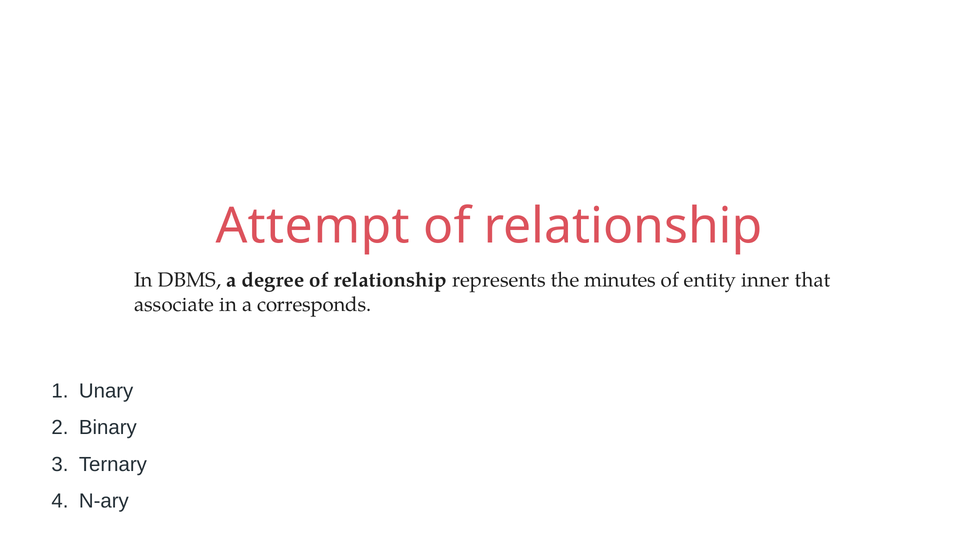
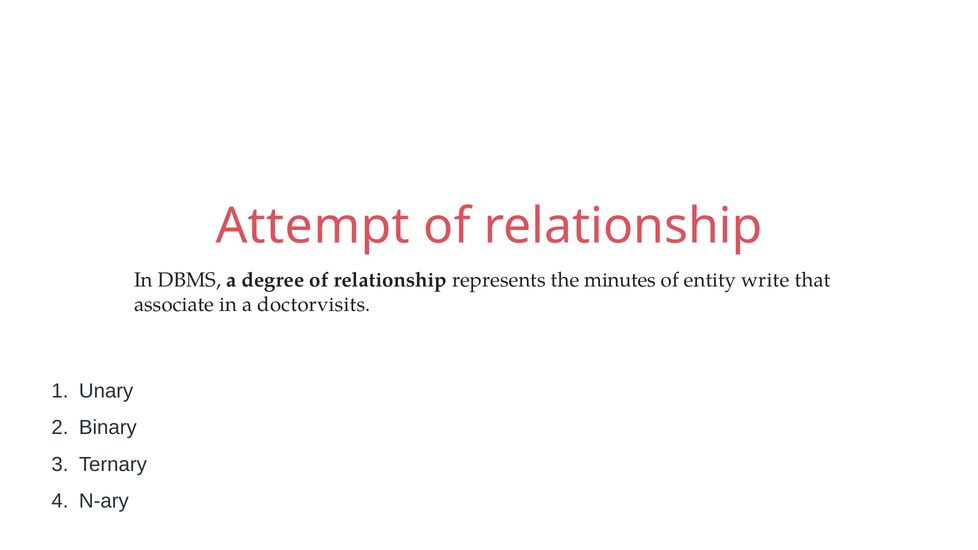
inner: inner -> write (765, 280)
corresponds: corresponds -> doctorvisits (314, 305)
